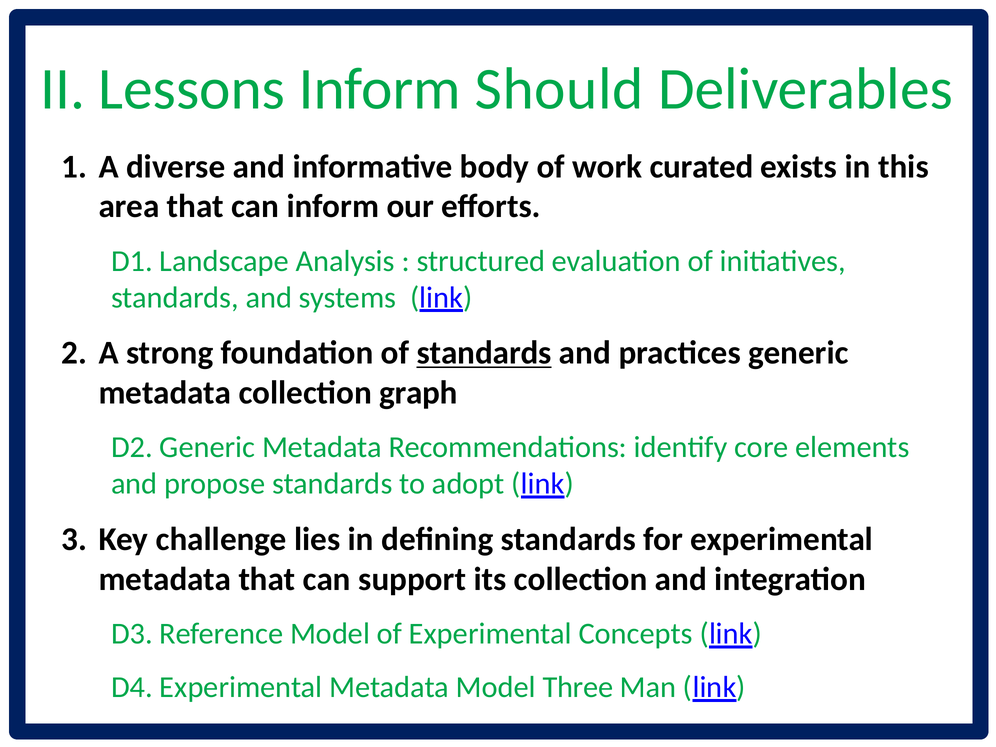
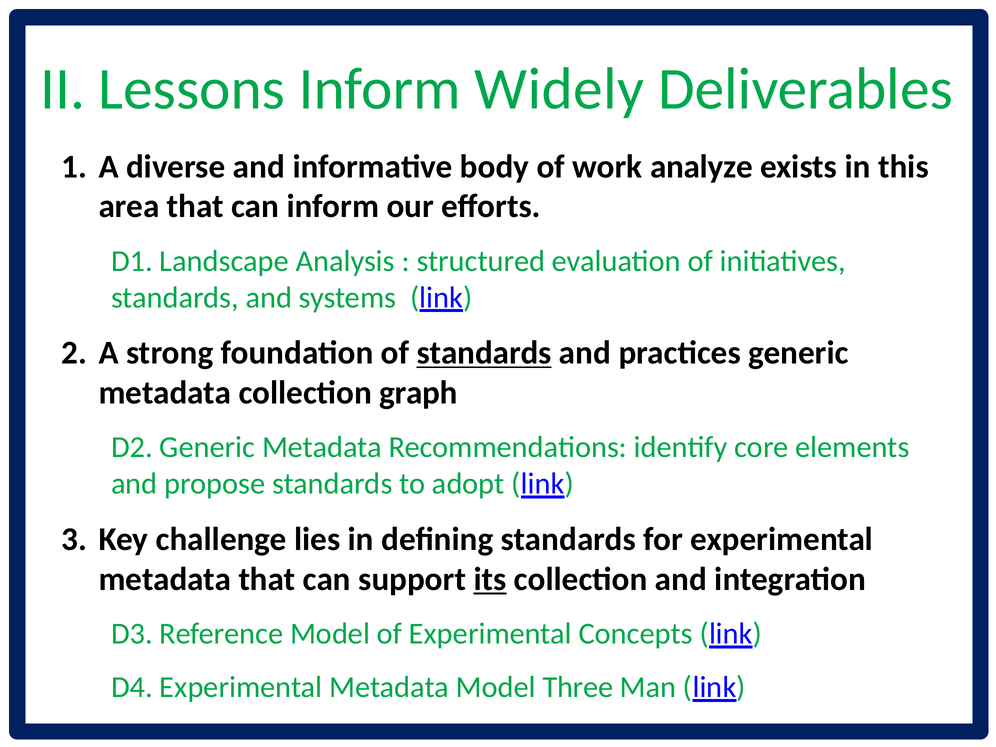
Should: Should -> Widely (559, 89)
curated: curated -> analyze (701, 167)
its underline: none -> present (490, 579)
